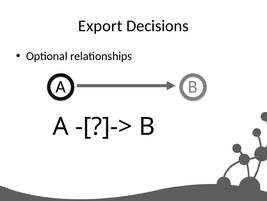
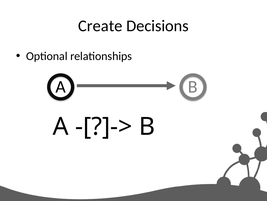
Export: Export -> Create (100, 26)
